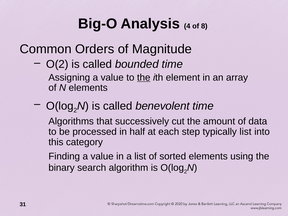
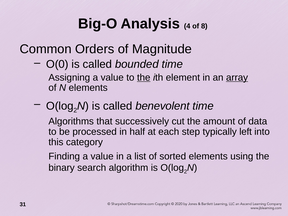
O(2: O(2 -> O(0 (57, 64)
array underline: none -> present (237, 77)
typically list: list -> left (246, 132)
